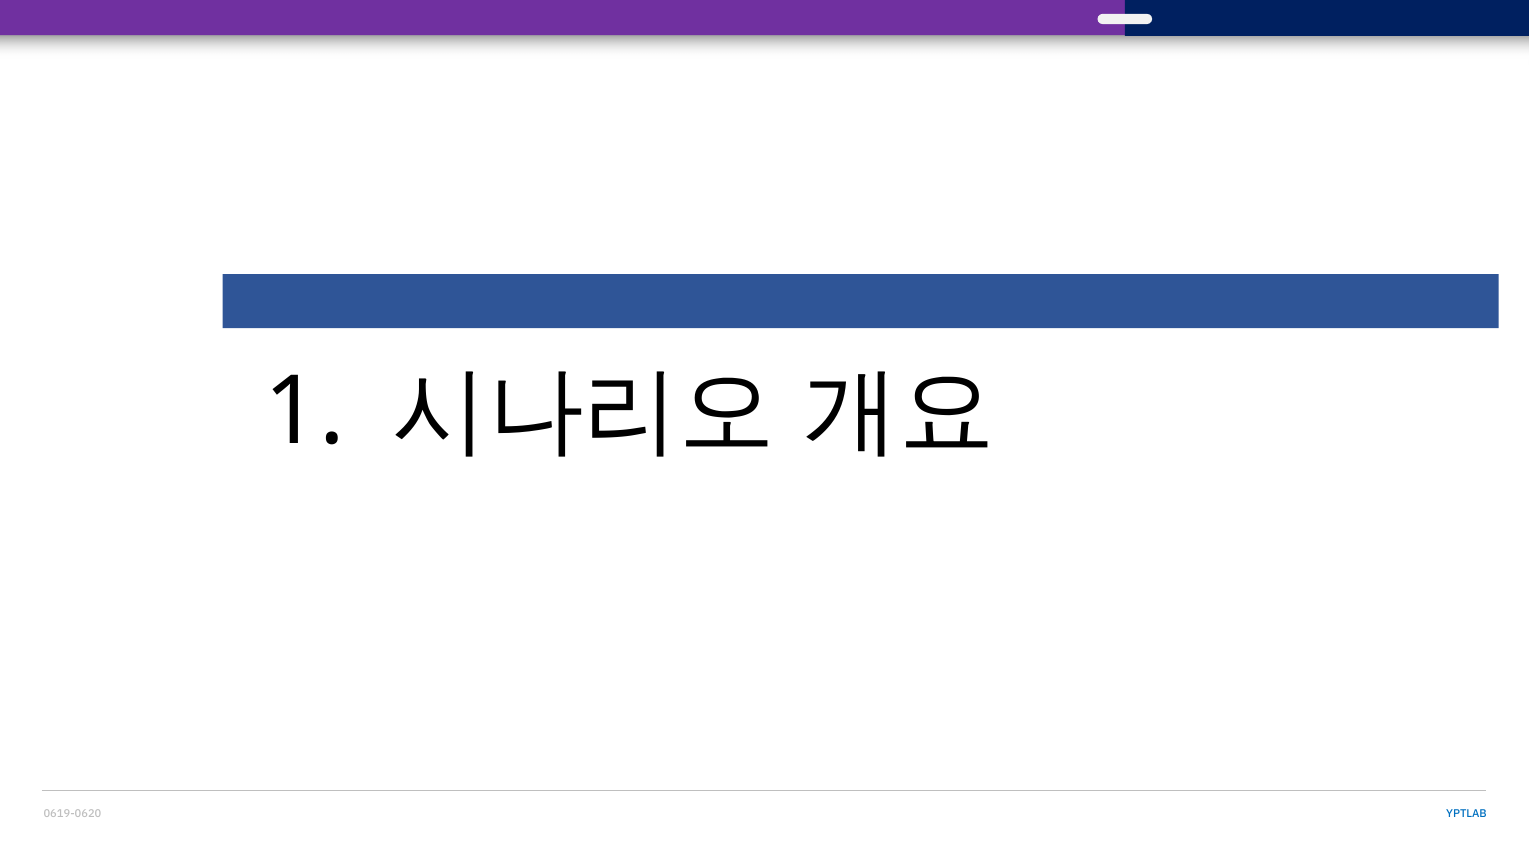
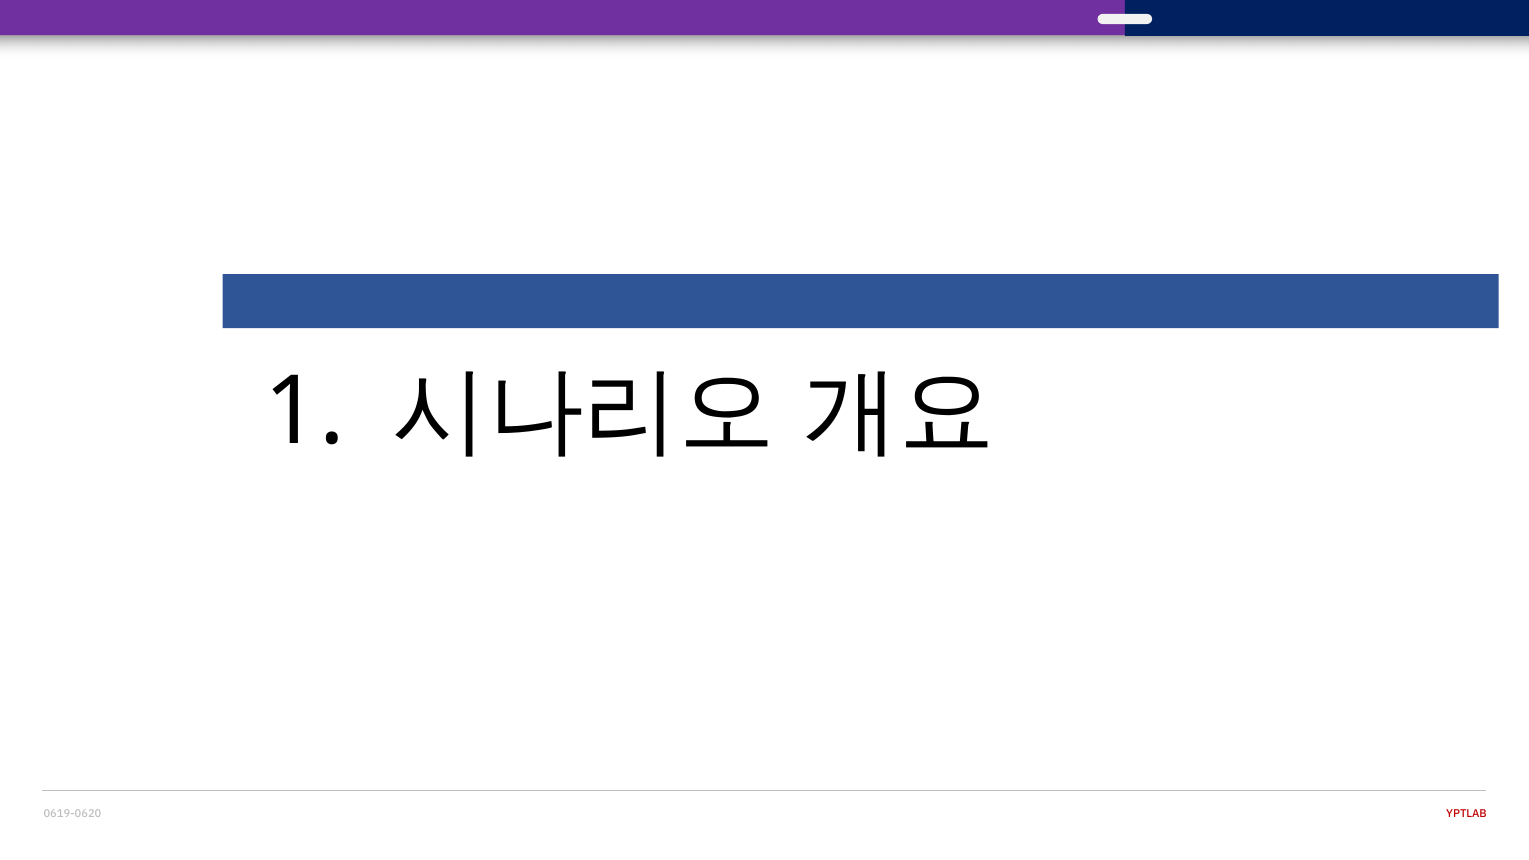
YPTLAB colour: blue -> red (1467, 814)
